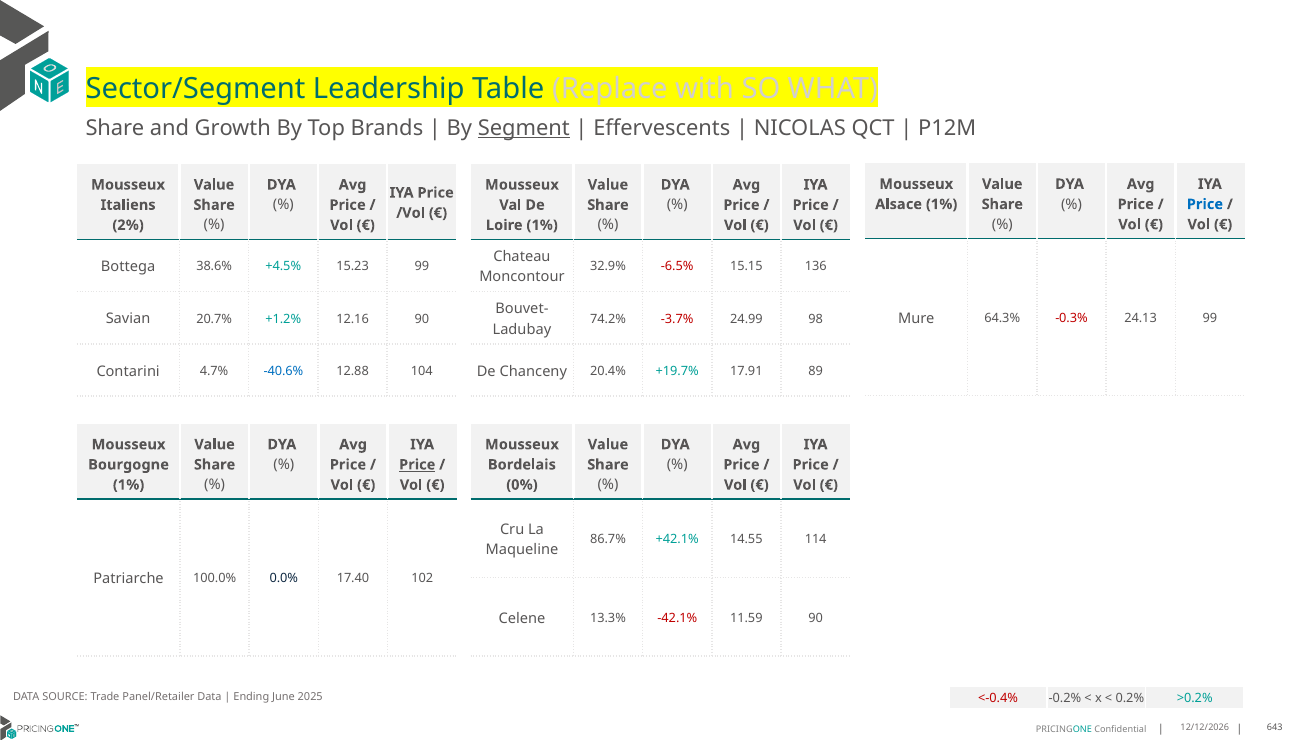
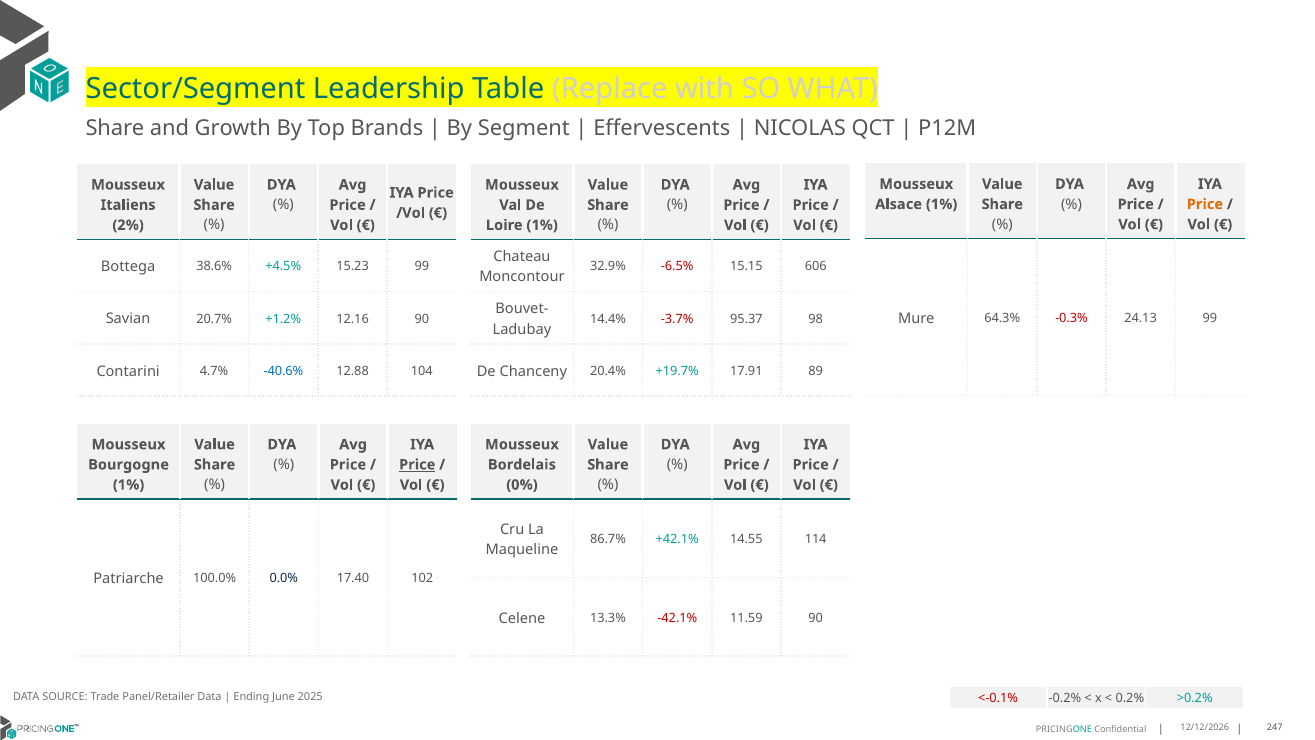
Segment underline: present -> none (524, 128)
Price colour: blue -> orange (1205, 204)
136: 136 -> 606 (816, 266)
74.2%: 74.2% -> 14.4% (608, 319)
24.99: 24.99 -> 95.37 (746, 319)
<-0.4%: <-0.4% -> <-0.1% (998, 698)
643: 643 -> 247 (1275, 727)
